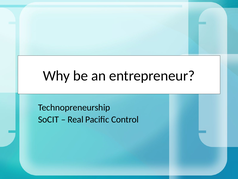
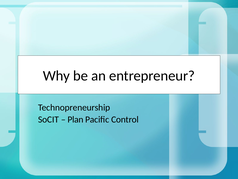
Real: Real -> Plan (76, 119)
